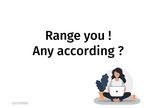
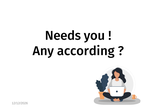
Range: Range -> Needs (63, 36)
